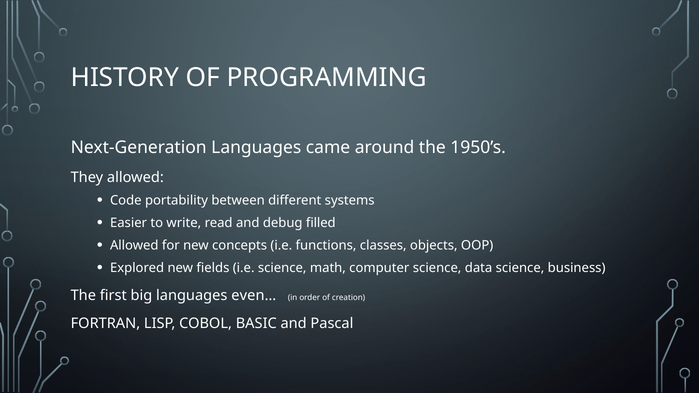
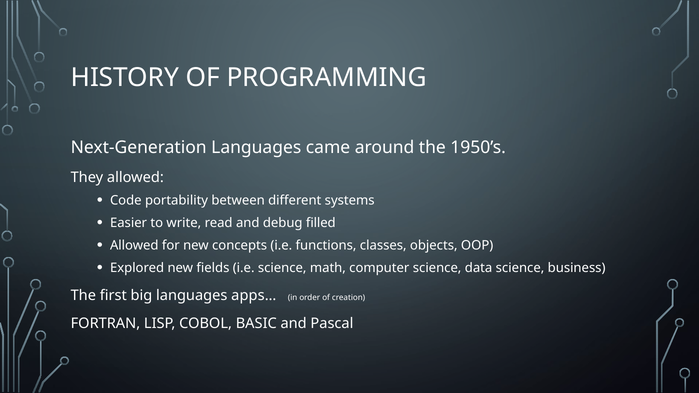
even…: even… -> apps… (254, 296)
